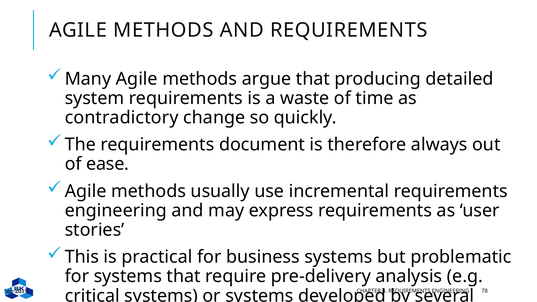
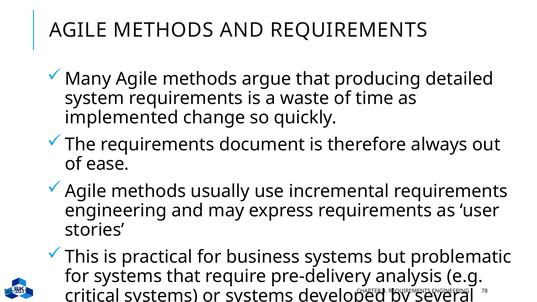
contradictory: contradictory -> implemented (122, 118)
